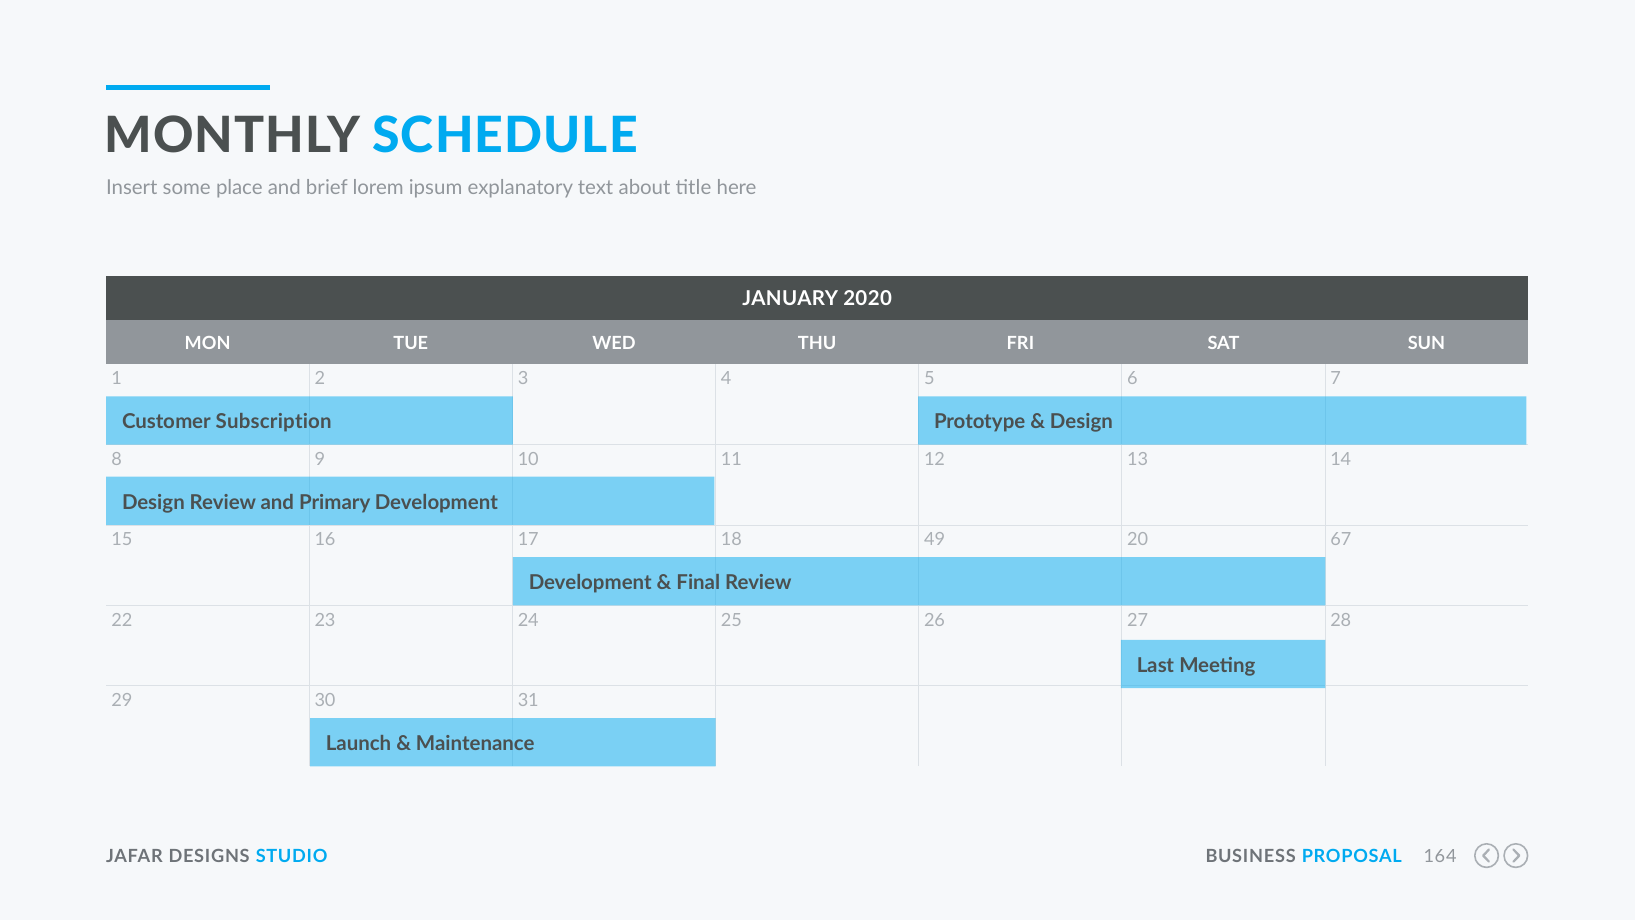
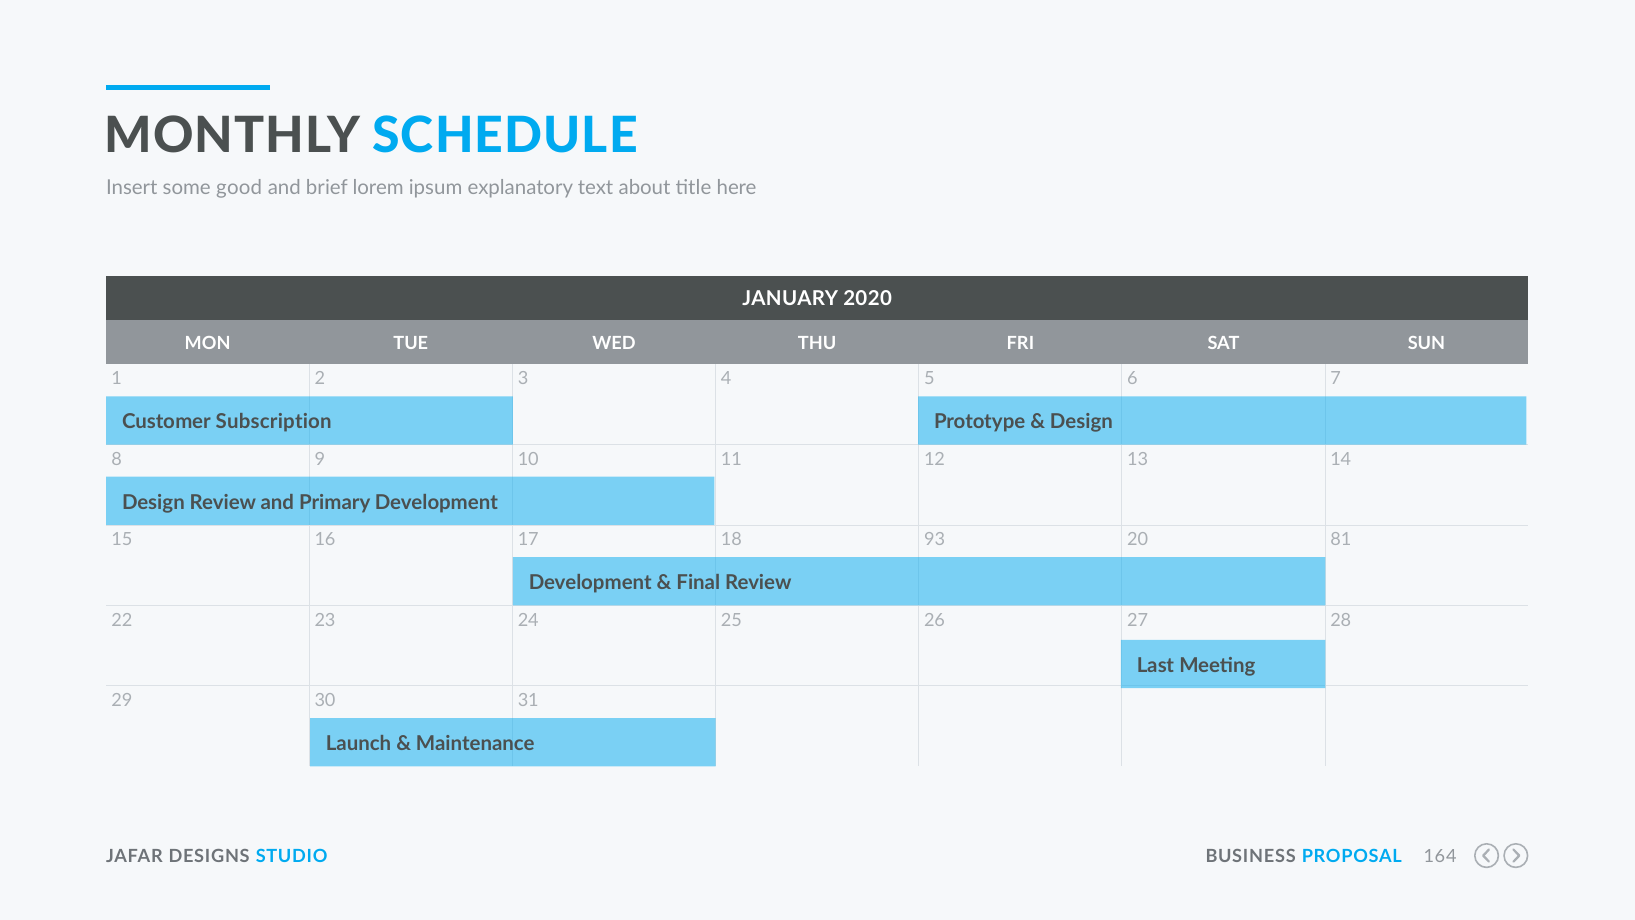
place: place -> good (239, 188)
49: 49 -> 93 (935, 539)
67: 67 -> 81 (1341, 539)
